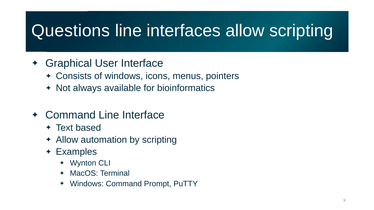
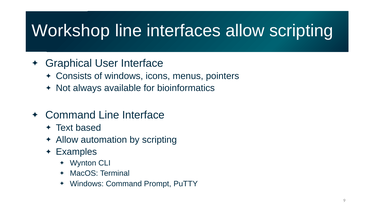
Questions: Questions -> Workshop (71, 31)
